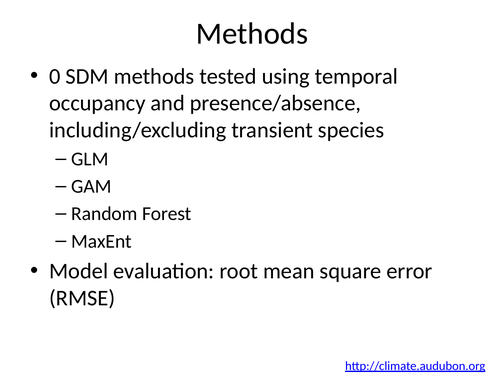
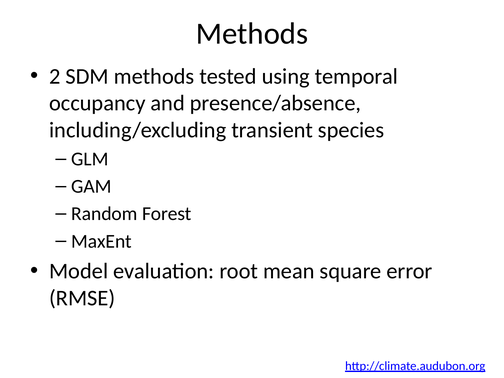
0: 0 -> 2 (55, 76)
